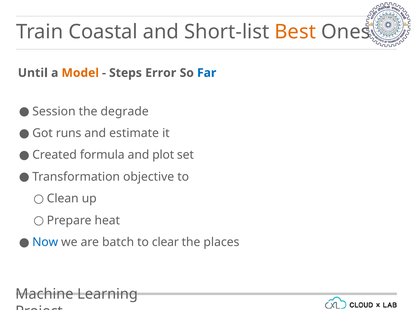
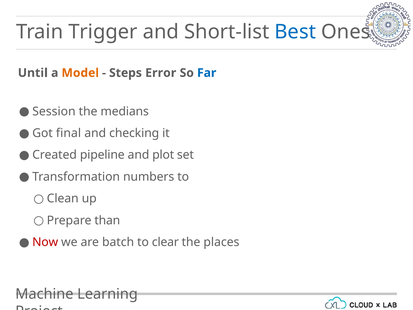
Coastal: Coastal -> Trigger (103, 32)
Best colour: orange -> blue (295, 32)
degrade: degrade -> medians (125, 111)
runs: runs -> final (68, 133)
estimate: estimate -> checking (134, 133)
formula: formula -> pipeline (102, 155)
objective: objective -> numbers (149, 177)
heat: heat -> than (107, 220)
Now colour: blue -> red (45, 242)
